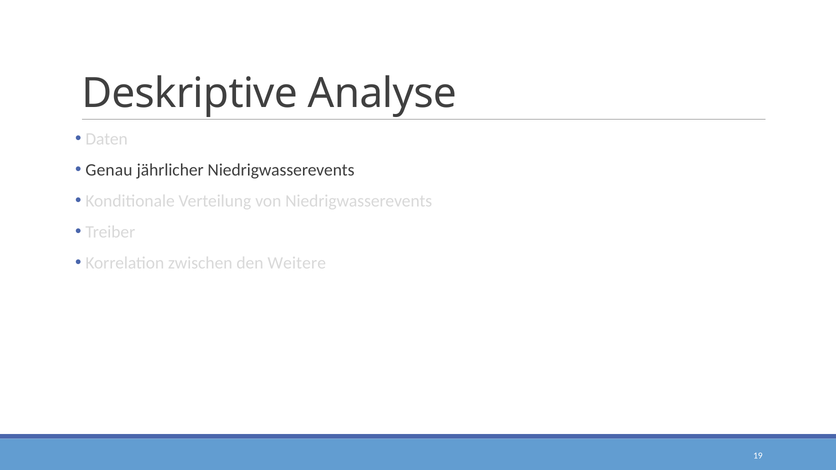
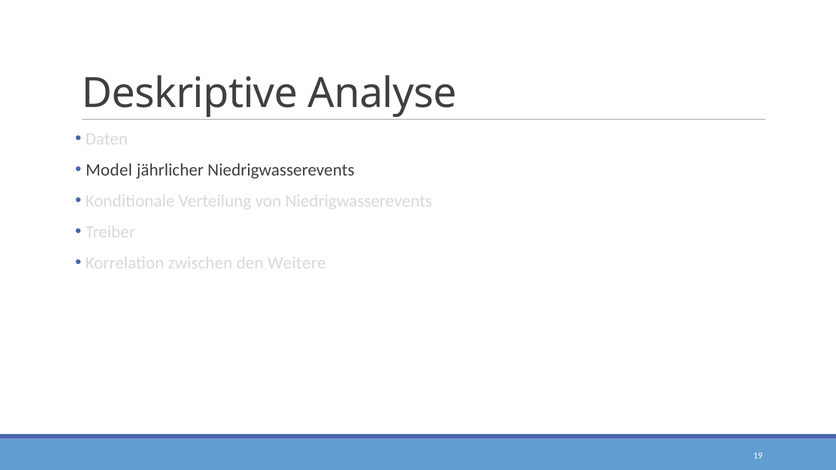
Genau: Genau -> Model (109, 170)
